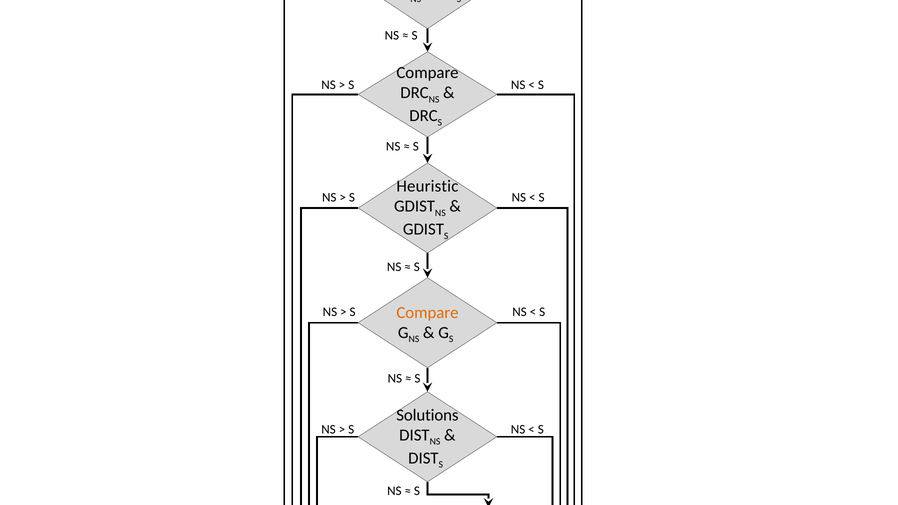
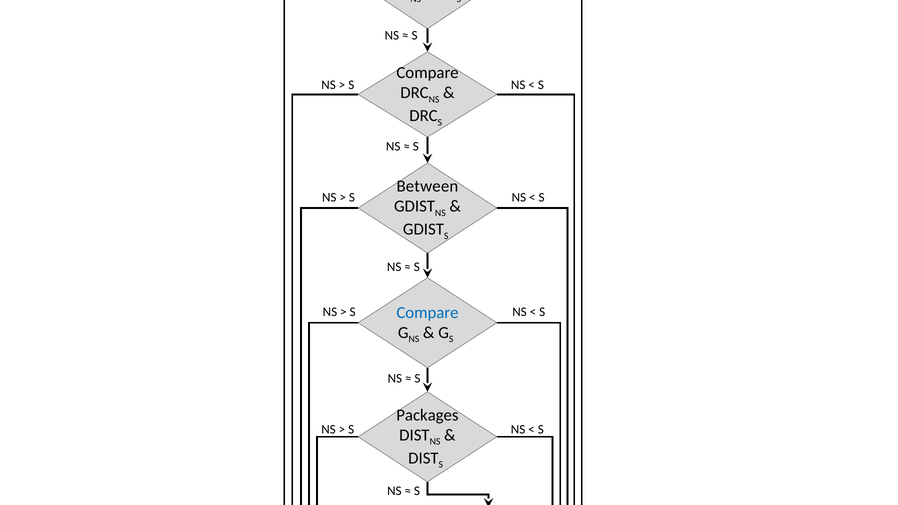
Heuristic: Heuristic -> Between (427, 186)
Compare colour: orange -> blue (427, 313)
Solutions: Solutions -> Packages (427, 415)
